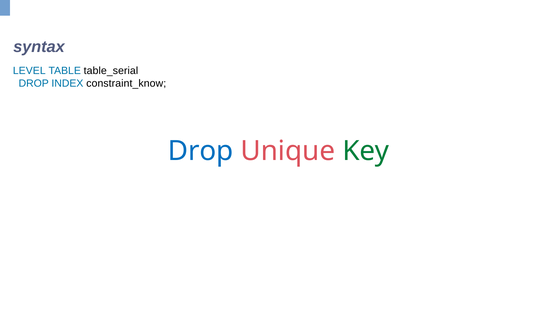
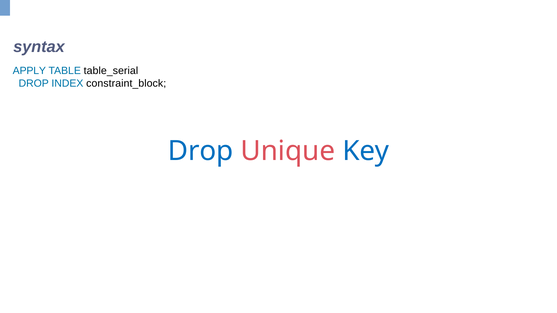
LEVEL: LEVEL -> APPLY (29, 71)
constraint_know: constraint_know -> constraint_block (126, 83)
Key colour: green -> blue (366, 151)
